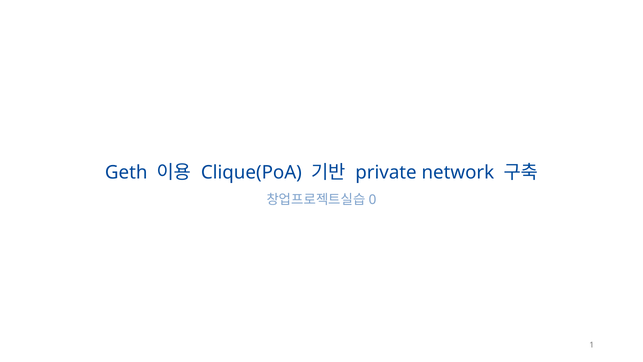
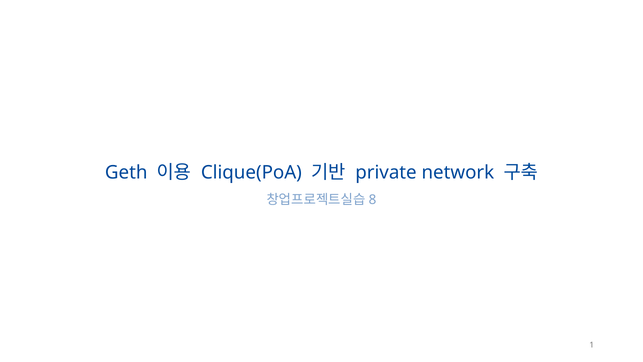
0: 0 -> 8 (373, 200)
